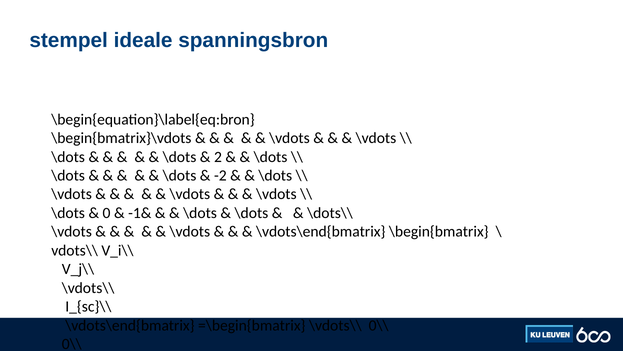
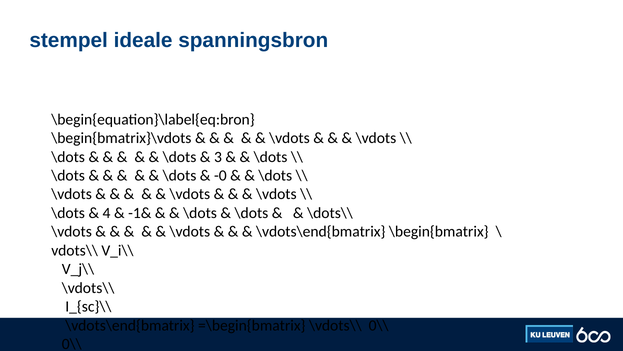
2: 2 -> 3 (218, 157)
-2: -2 -> -0 (220, 175)
0: 0 -> 4 (107, 213)
